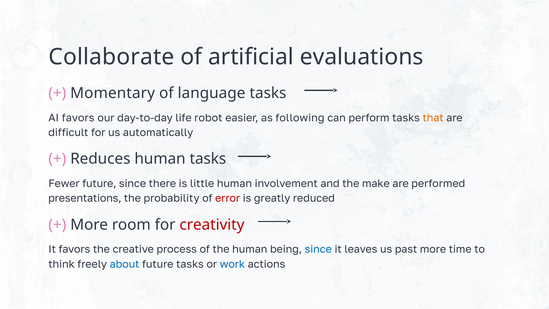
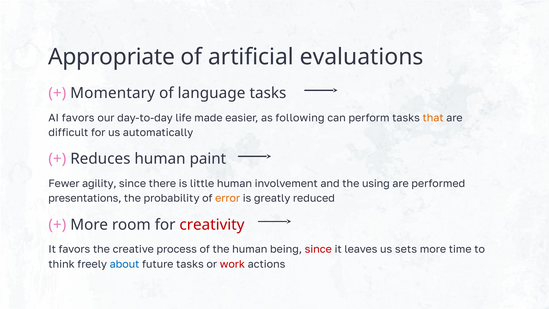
Collaborate: Collaborate -> Appropriate (112, 57)
robot: robot -> made (208, 118)
human tasks: tasks -> paint (208, 159)
Fewer future: future -> agility (99, 184)
make: make -> using (376, 184)
error colour: red -> orange (228, 198)
since colour: blue -> red (318, 249)
past: past -> sets (406, 249)
work colour: blue -> red (232, 264)
